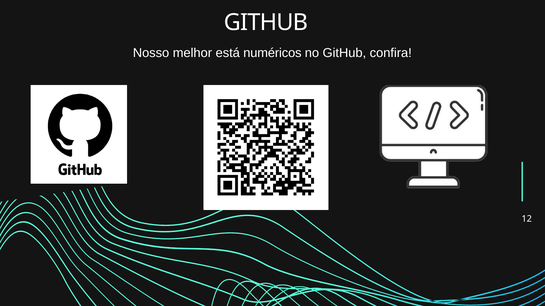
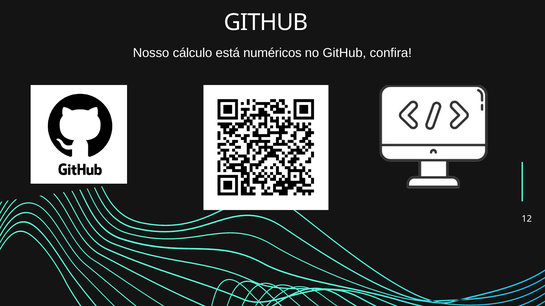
melhor: melhor -> cálculo (192, 53)
